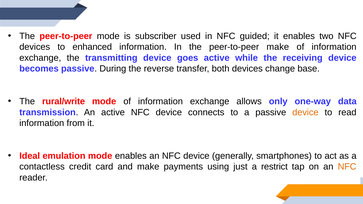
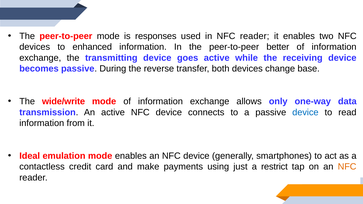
subscriber: subscriber -> responses (156, 36)
in NFC guided: guided -> reader (255, 36)
peer-to-peer make: make -> better (278, 47)
rural/write: rural/write -> wide/write (64, 101)
device colour: orange -> blue (305, 112)
